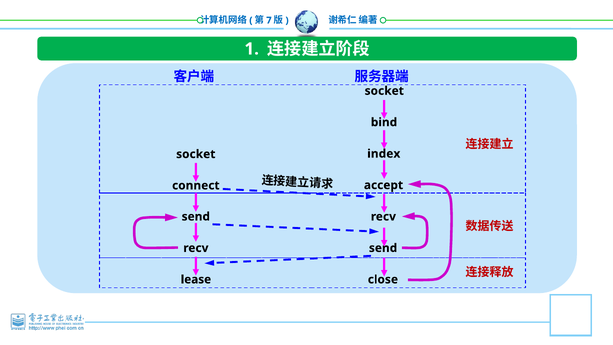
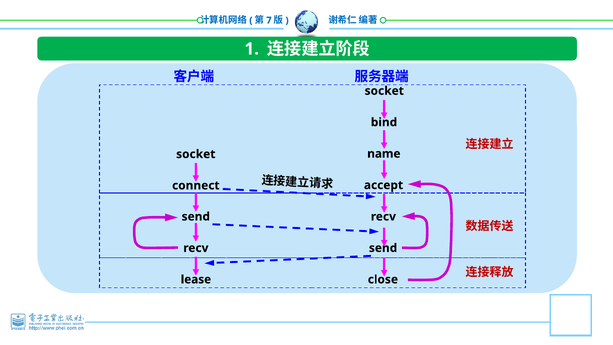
index: index -> name (384, 154)
